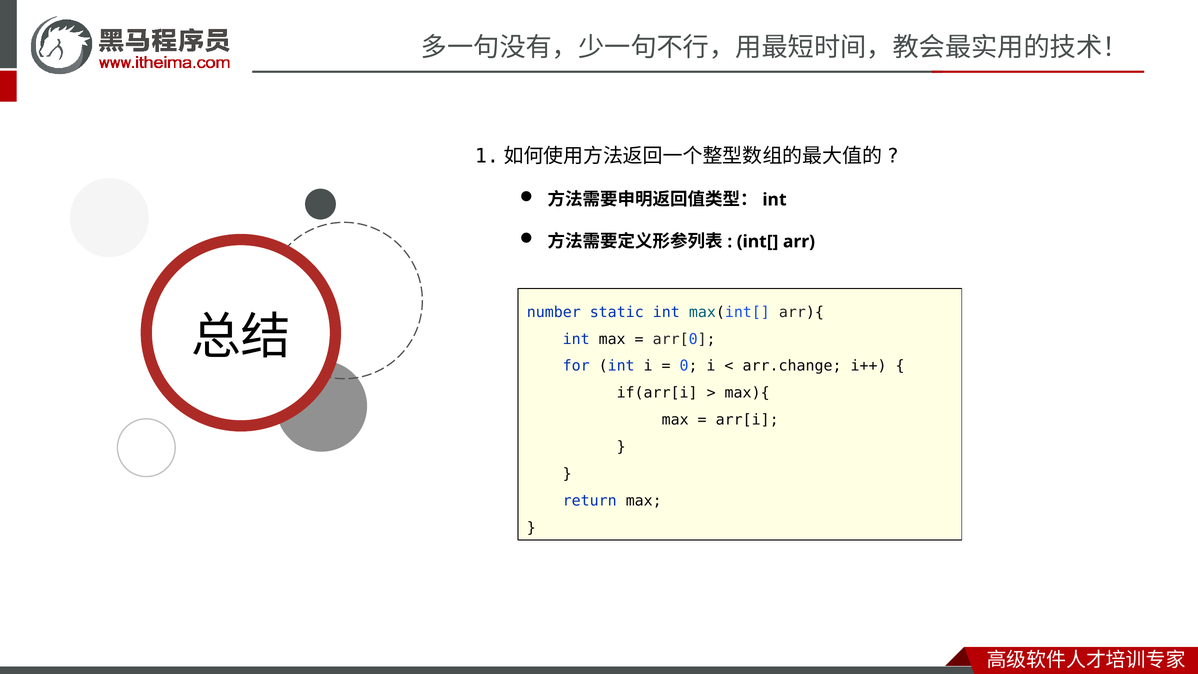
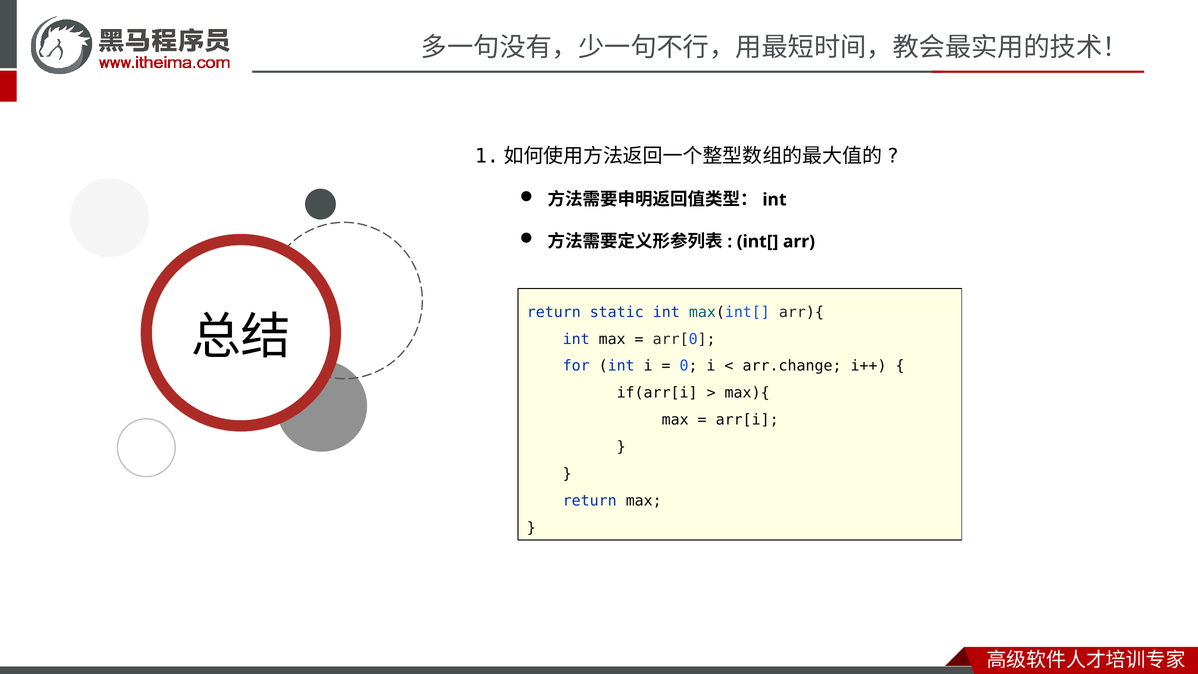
number: number -> return (554, 312)
